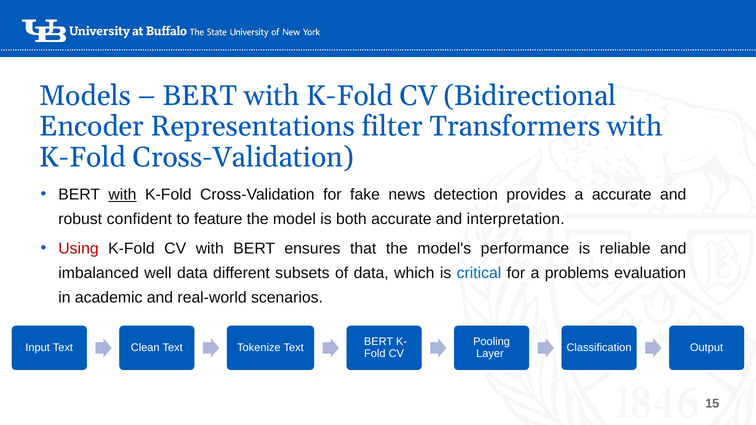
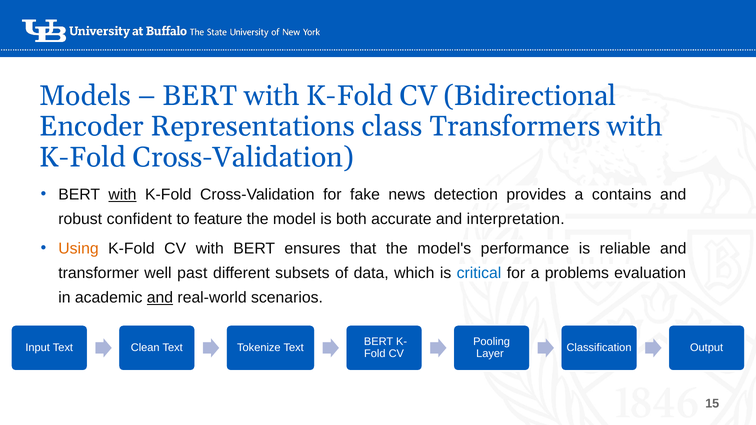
filter: filter -> class (392, 127)
a accurate: accurate -> contains (622, 195)
Using colour: red -> orange (79, 249)
imbalanced: imbalanced -> transformer (99, 273)
well data: data -> past (192, 273)
and underline: none -> present (160, 298)
